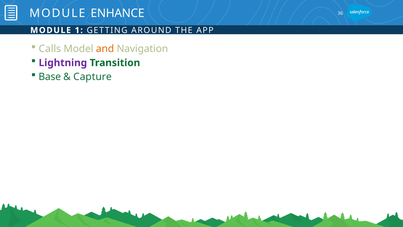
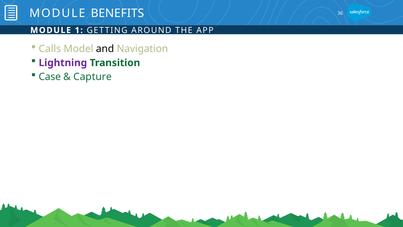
ENHANCE: ENHANCE -> BENEFITS (117, 13)
and colour: orange -> black (105, 49)
Base: Base -> Case (50, 77)
